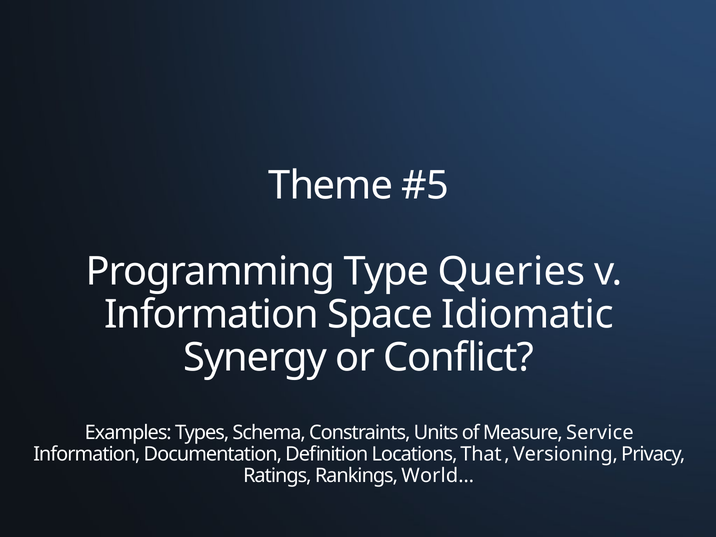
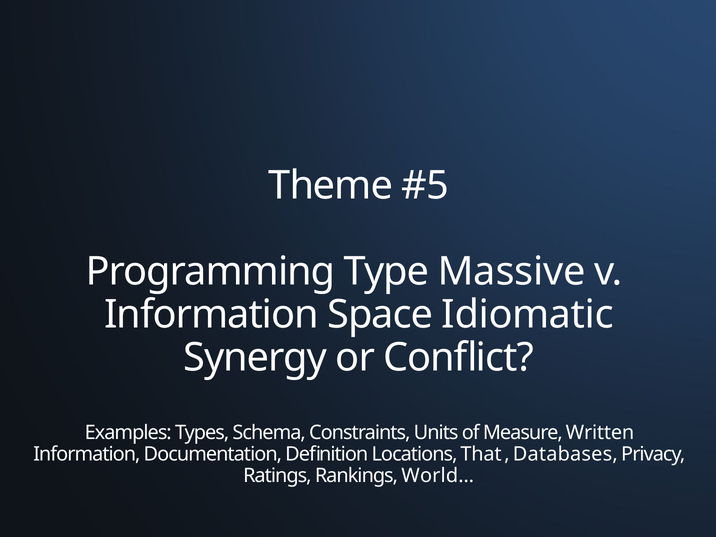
Queries: Queries -> Massive (512, 271)
Service: Service -> Written (600, 433)
Versioning: Versioning -> Databases (565, 454)
